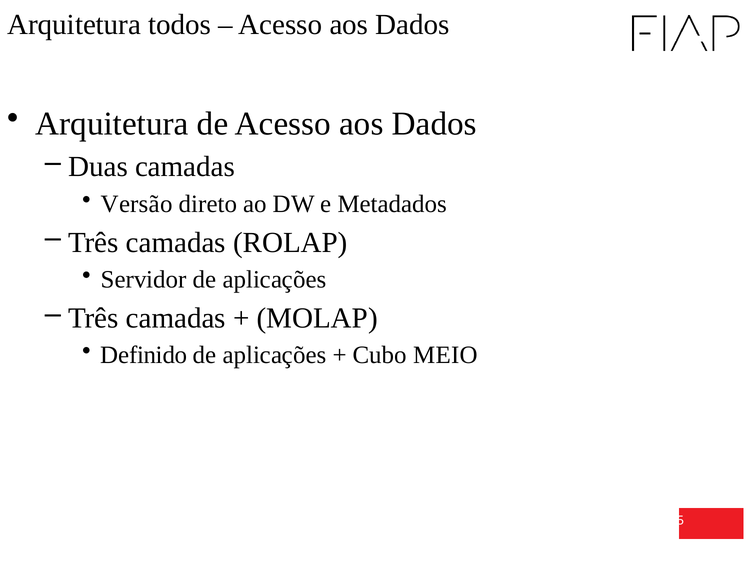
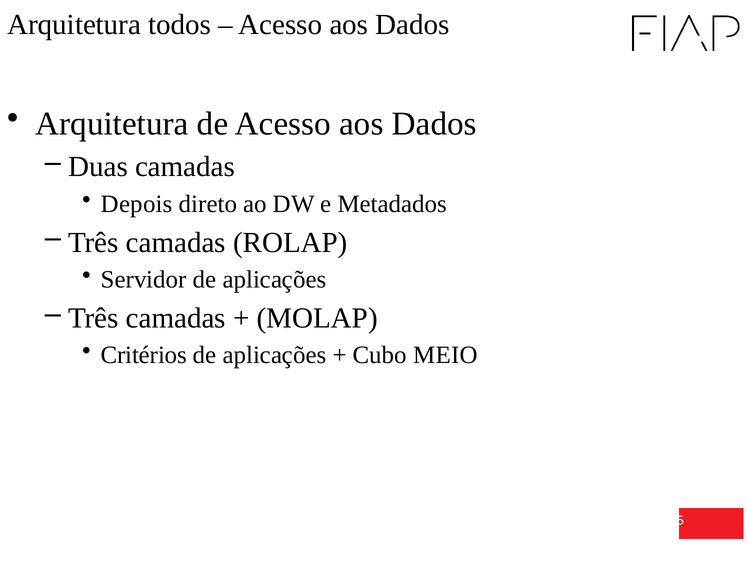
Versão: Versão -> Depois (137, 204)
Definido: Definido -> Critérios (144, 355)
